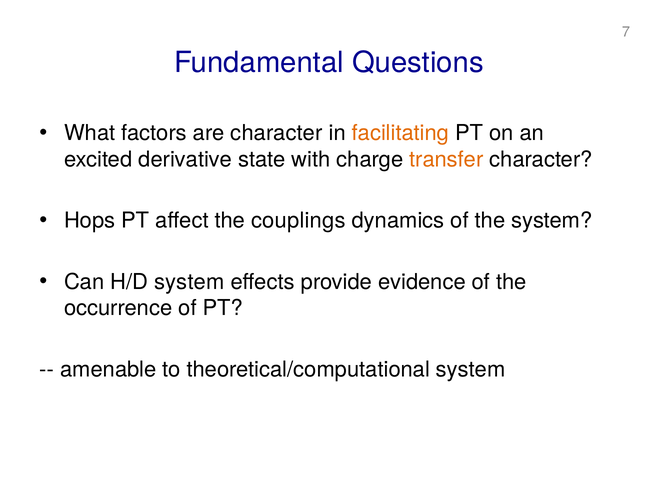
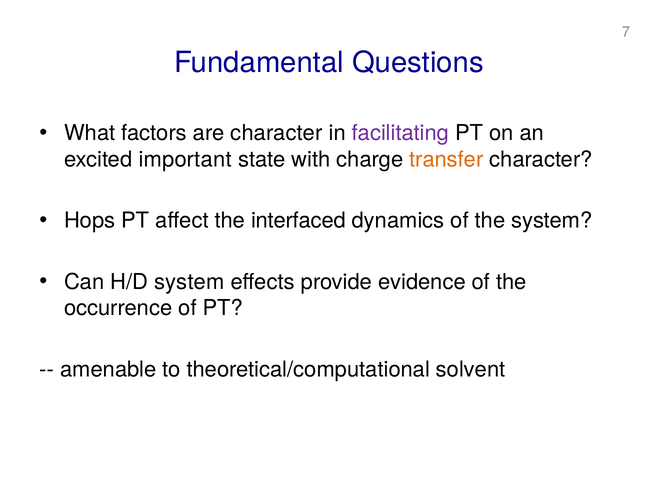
facilitating colour: orange -> purple (400, 133)
derivative: derivative -> important (185, 159)
couplings: couplings -> interfaced (299, 221)
theoretical/computational system: system -> solvent (471, 370)
